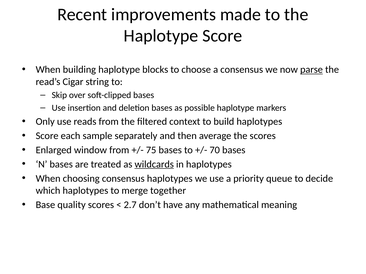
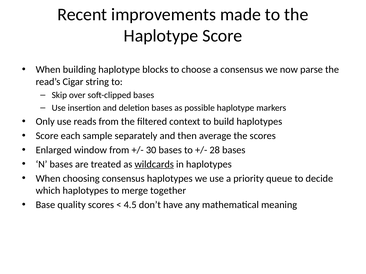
parse underline: present -> none (312, 70)
75: 75 -> 30 (151, 150)
70: 70 -> 28 (215, 150)
2.7: 2.7 -> 4.5 (130, 205)
